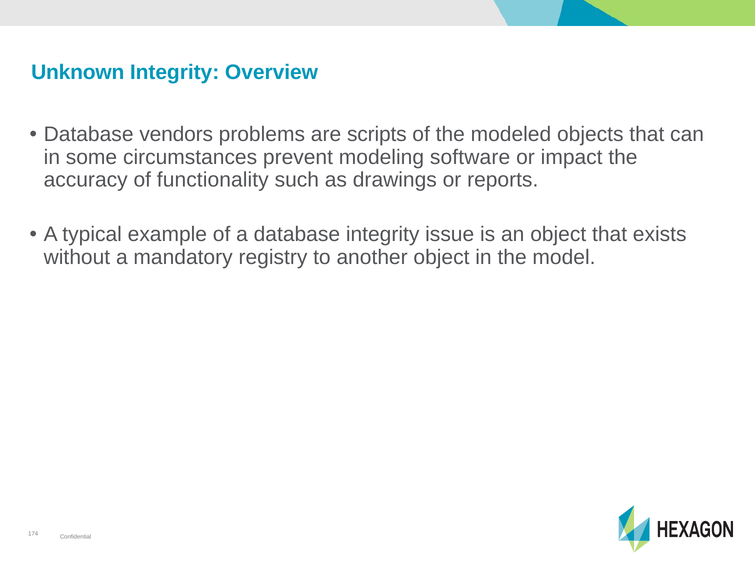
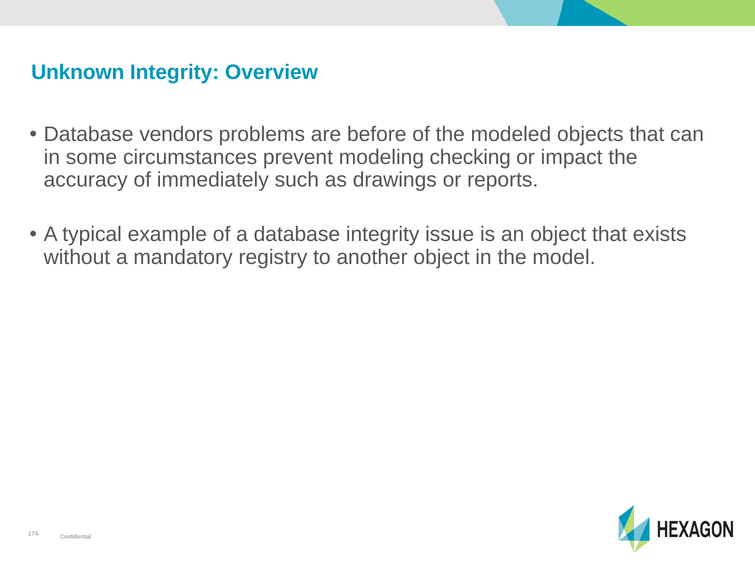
scripts: scripts -> before (377, 135)
software: software -> checking (470, 157)
functionality: functionality -> immediately (213, 180)
